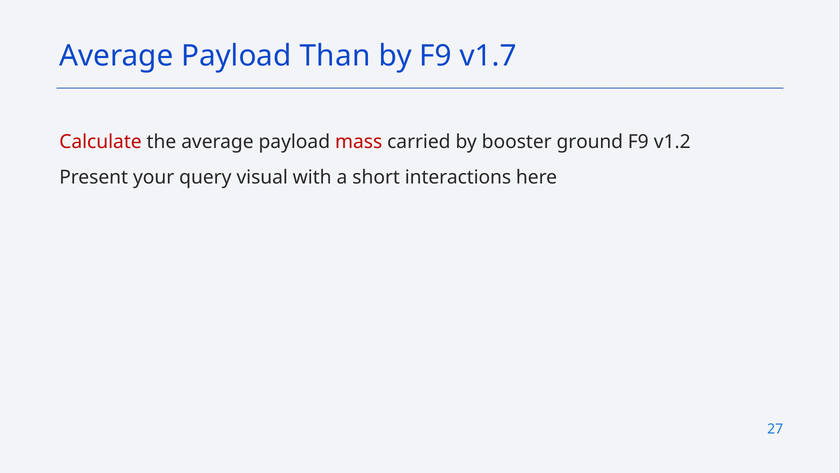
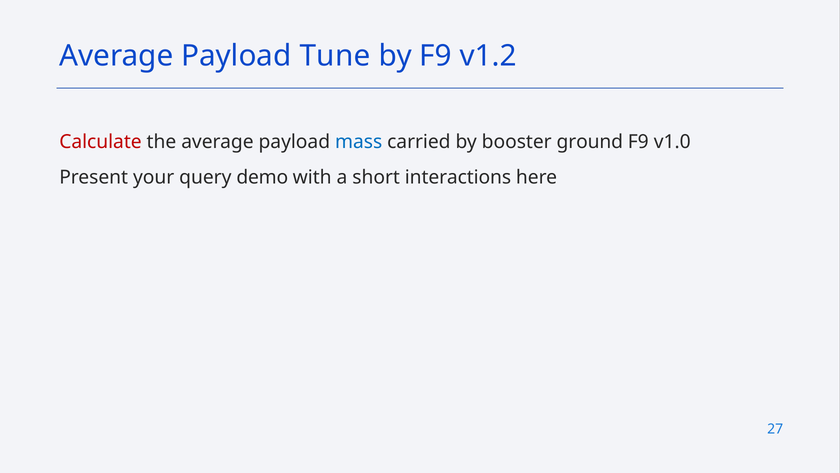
Than: Than -> Tune (335, 56)
v1.7: v1.7 -> v1.2 (488, 56)
mass colour: red -> blue (359, 142)
v1.2: v1.2 -> v1.0 (672, 142)
visual: visual -> demo (262, 177)
